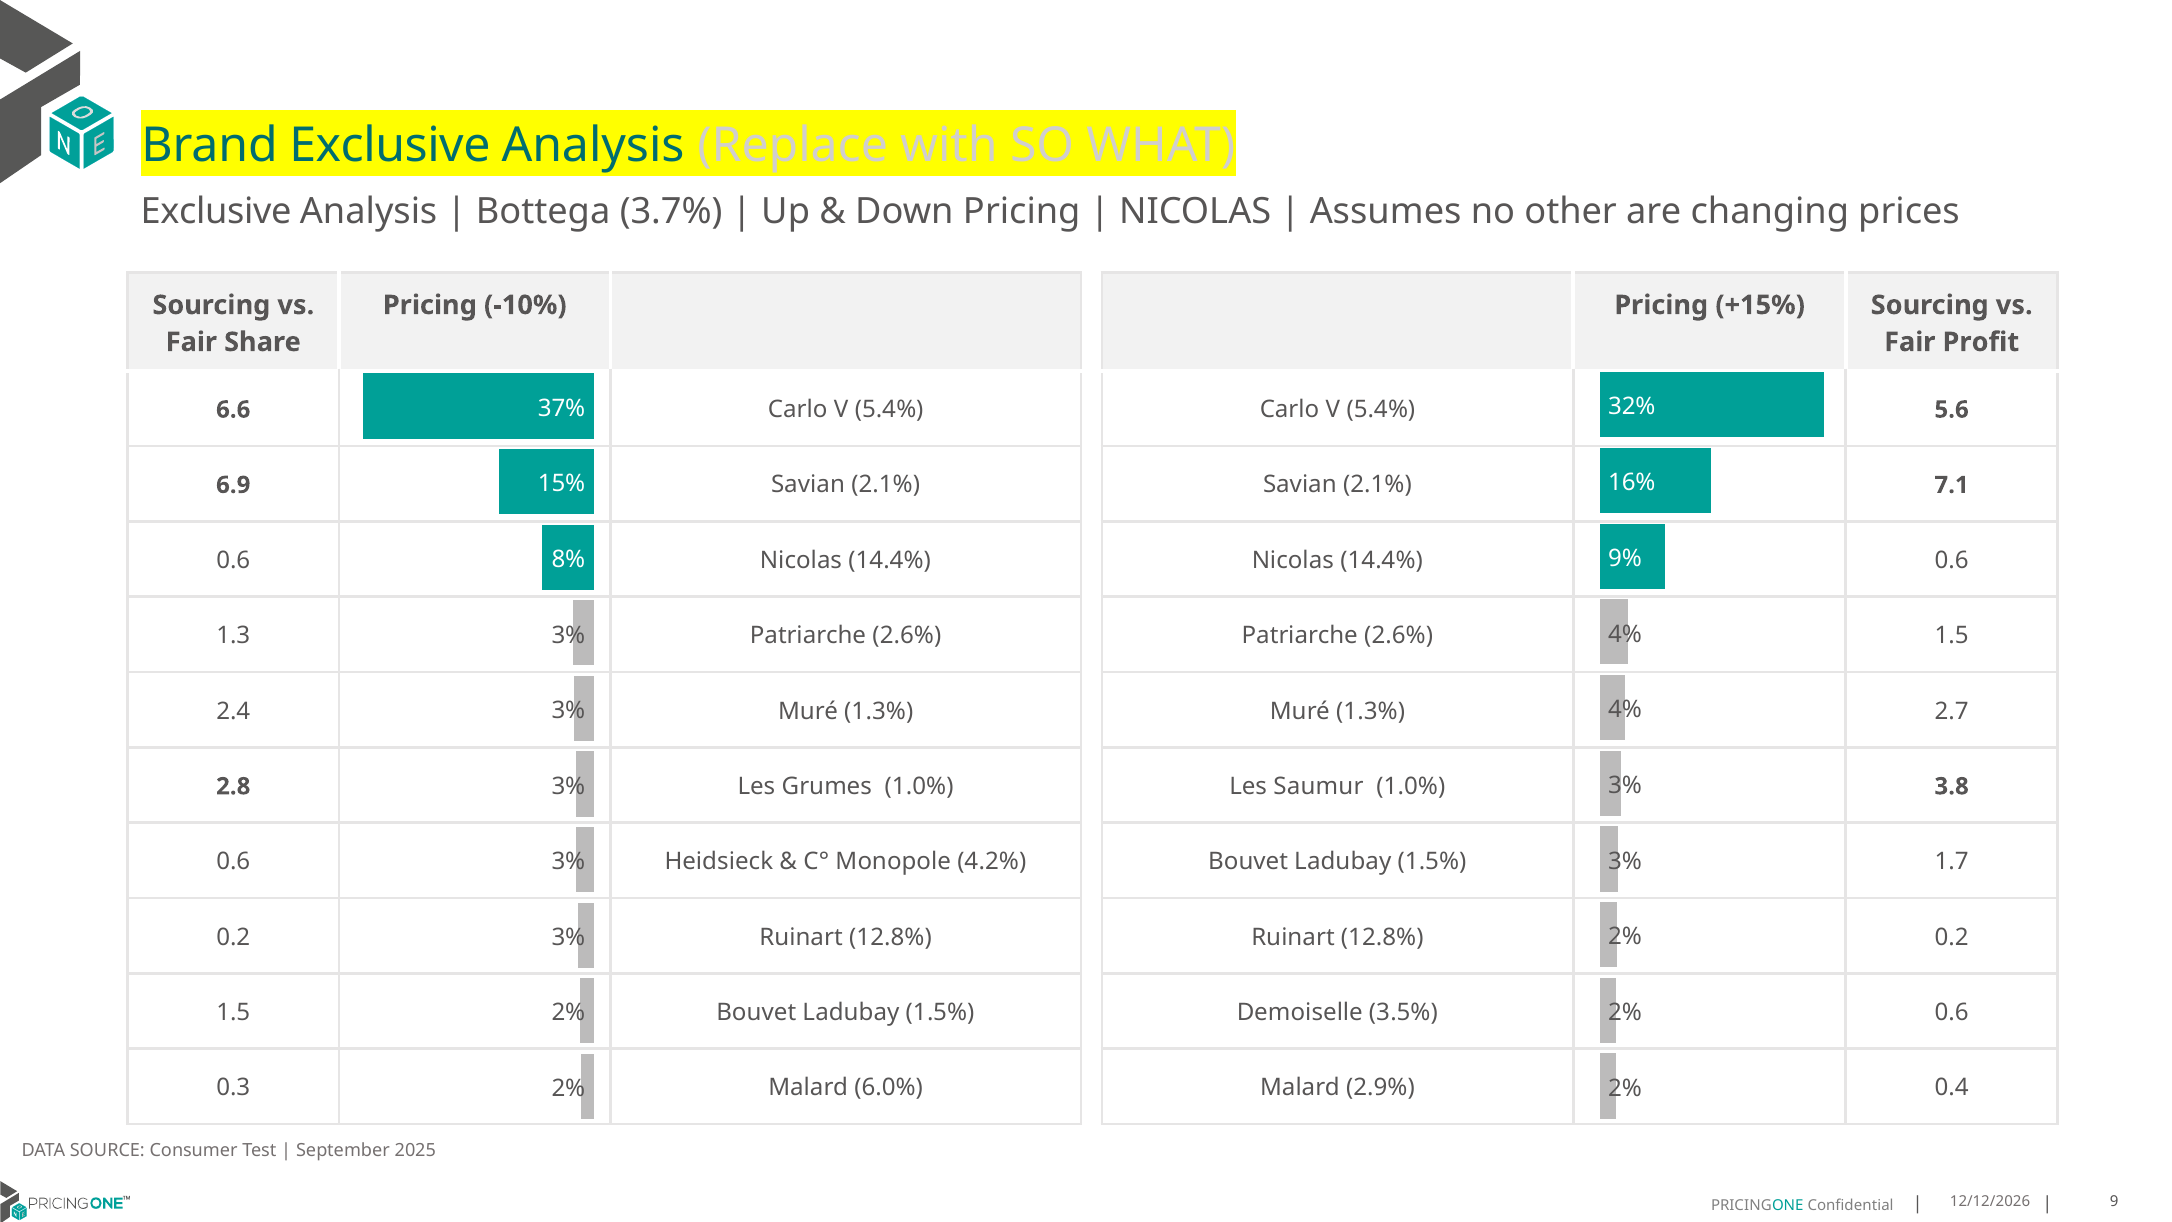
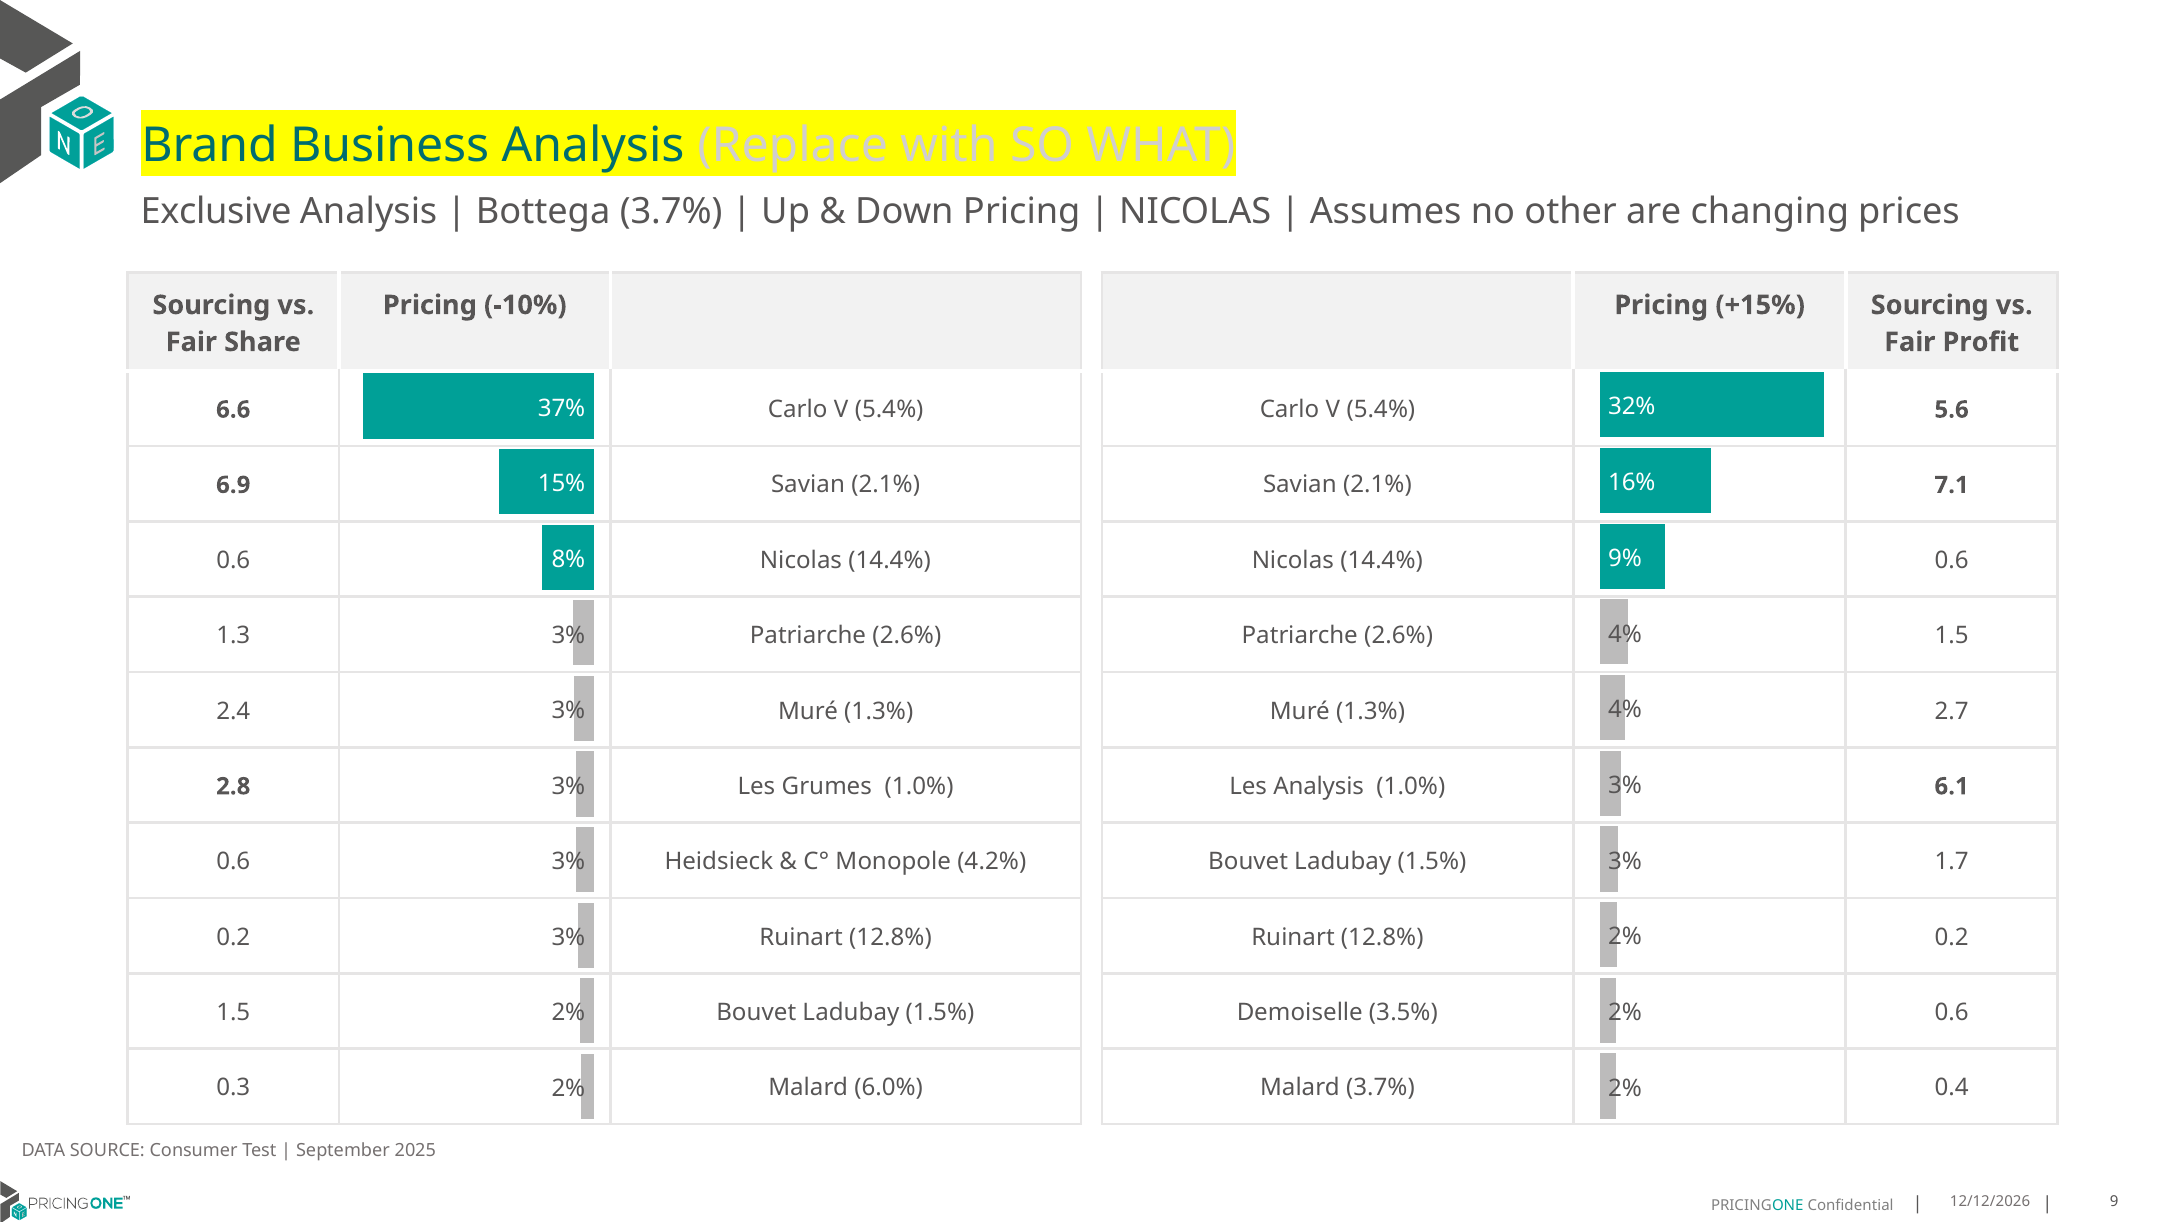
Brand Exclusive: Exclusive -> Business (390, 146)
Les Saumur: Saumur -> Analysis (1319, 786)
3.8: 3.8 -> 6.1 (1952, 786)
Malard 2.9%: 2.9% -> 3.7% (1380, 1088)
